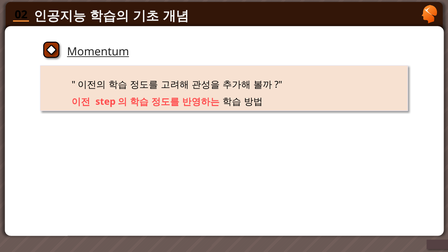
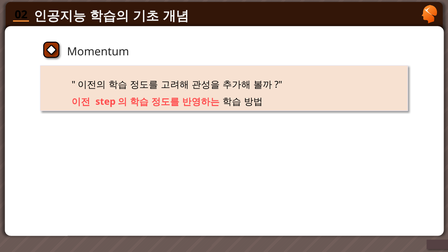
Momentum underline: present -> none (98, 52)
